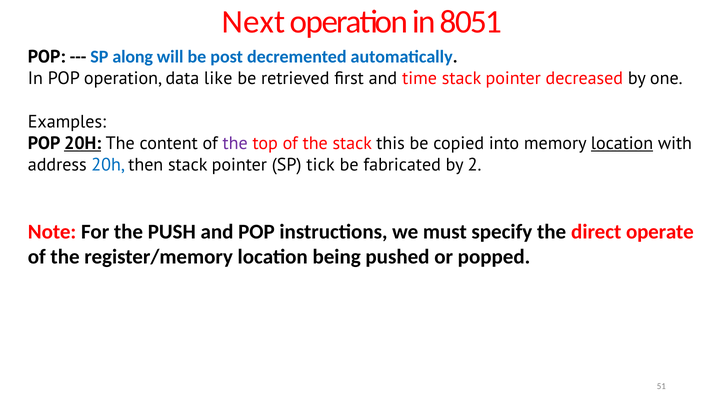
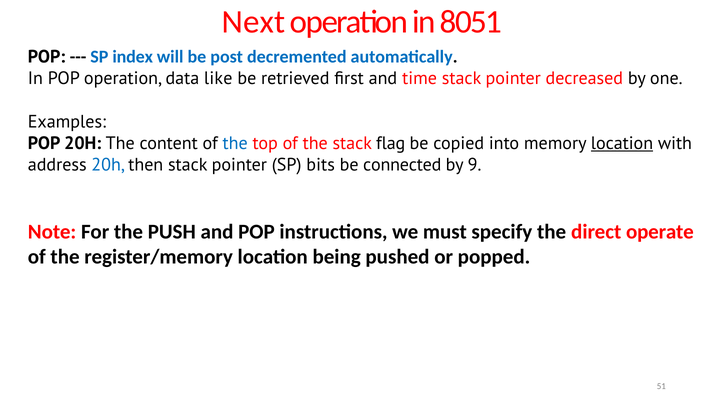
along: along -> index (133, 57)
20H underline: present -> none (83, 143)
the colour: purple -> blue (235, 143)
this: this -> flag (391, 143)
tick: tick -> bits (321, 165)
fabricated: fabricated -> connected (402, 165)
2: 2 -> 9 (475, 165)
